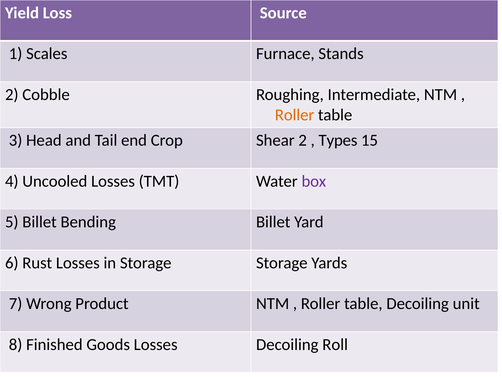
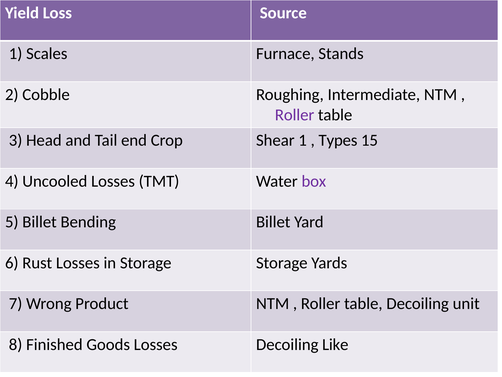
Roller colour: orange -> purple (295, 115)
Shear 2: 2 -> 1 (303, 140)
Roll: Roll -> Like (335, 344)
